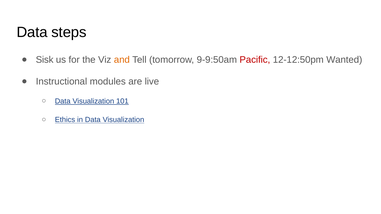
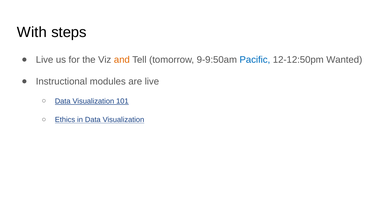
Data: Data -> With (32, 32)
Sisk: Sisk -> Live (45, 60)
Pacific colour: red -> blue (255, 60)
